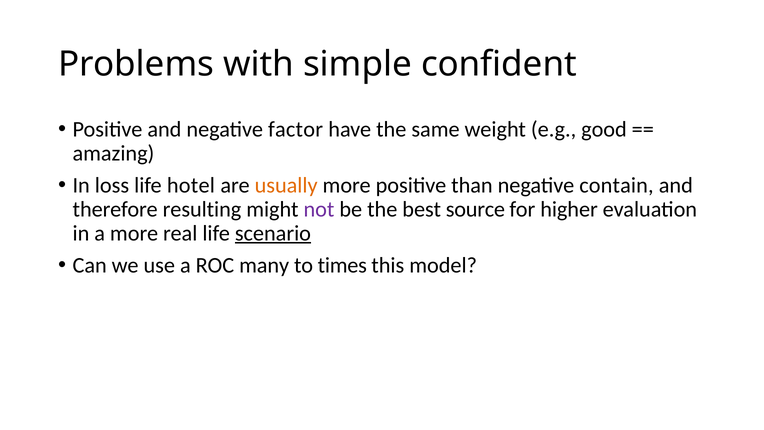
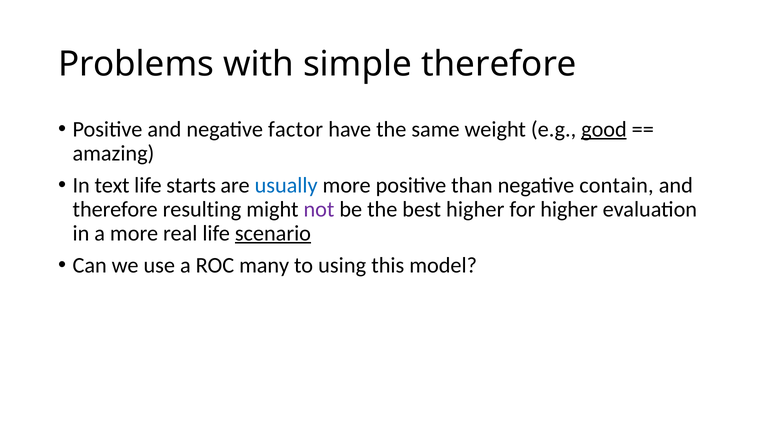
simple confident: confident -> therefore (499, 64)
good underline: none -> present (604, 129)
loss: loss -> text (112, 185)
hotel: hotel -> starts (191, 185)
usually colour: orange -> blue (286, 185)
best source: source -> higher (475, 209)
times: times -> using (342, 265)
